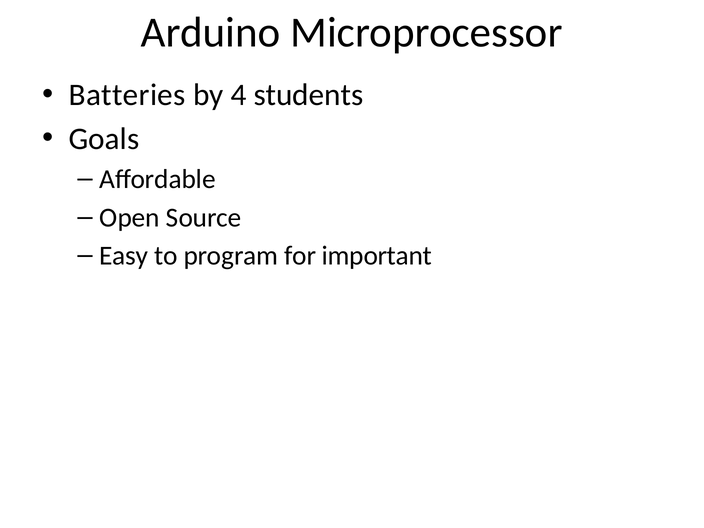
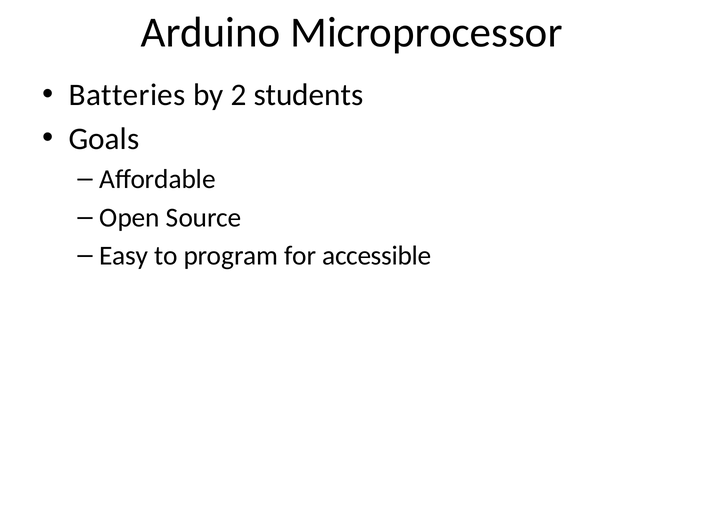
4: 4 -> 2 (239, 95)
important: important -> accessible (377, 256)
